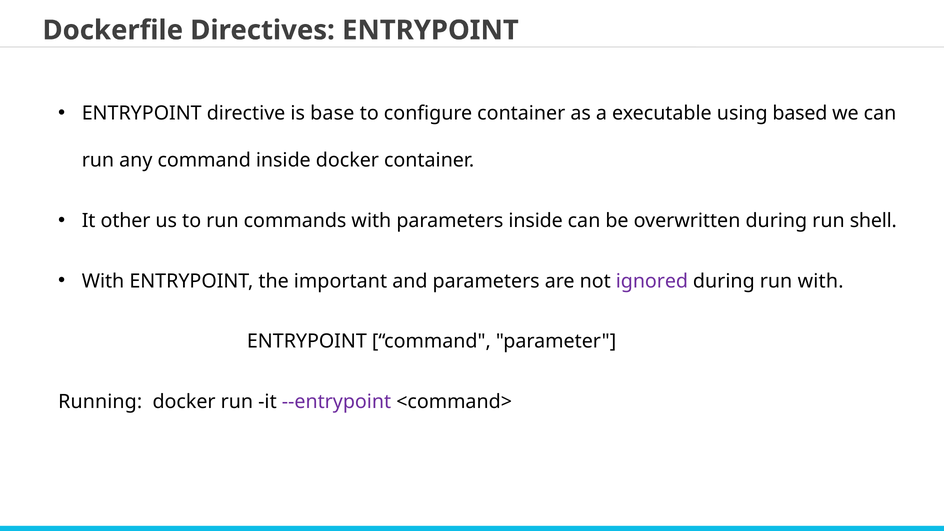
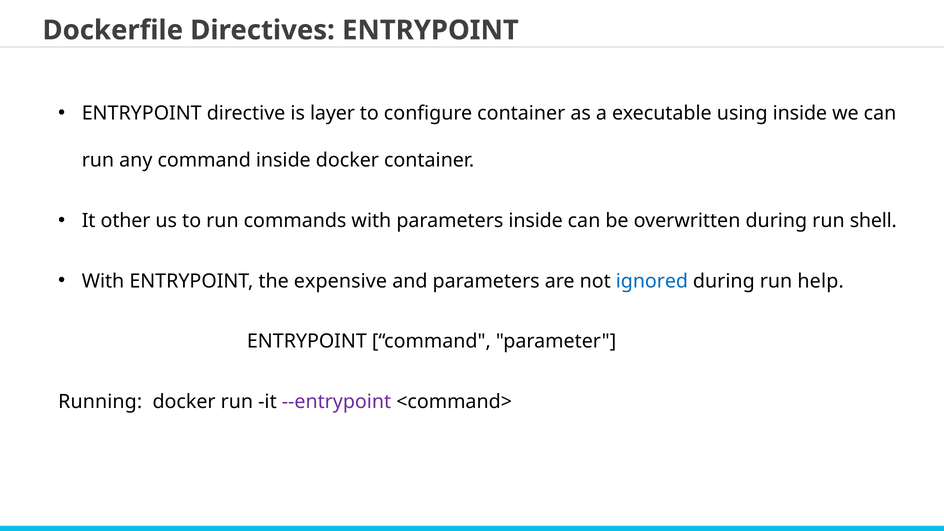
base: base -> layer (332, 113)
using based: based -> inside (800, 113)
important: important -> expensive (340, 281)
ignored colour: purple -> blue (652, 281)
run with: with -> help (821, 281)
